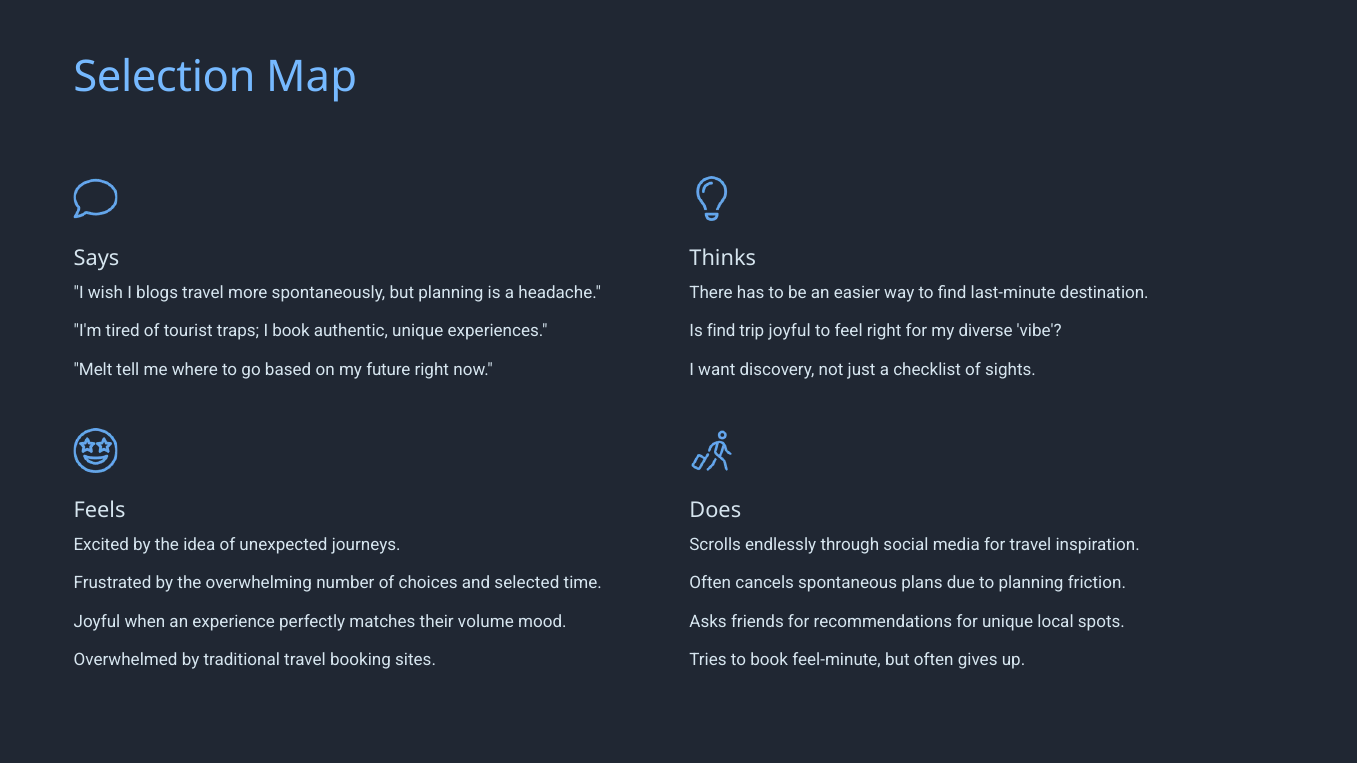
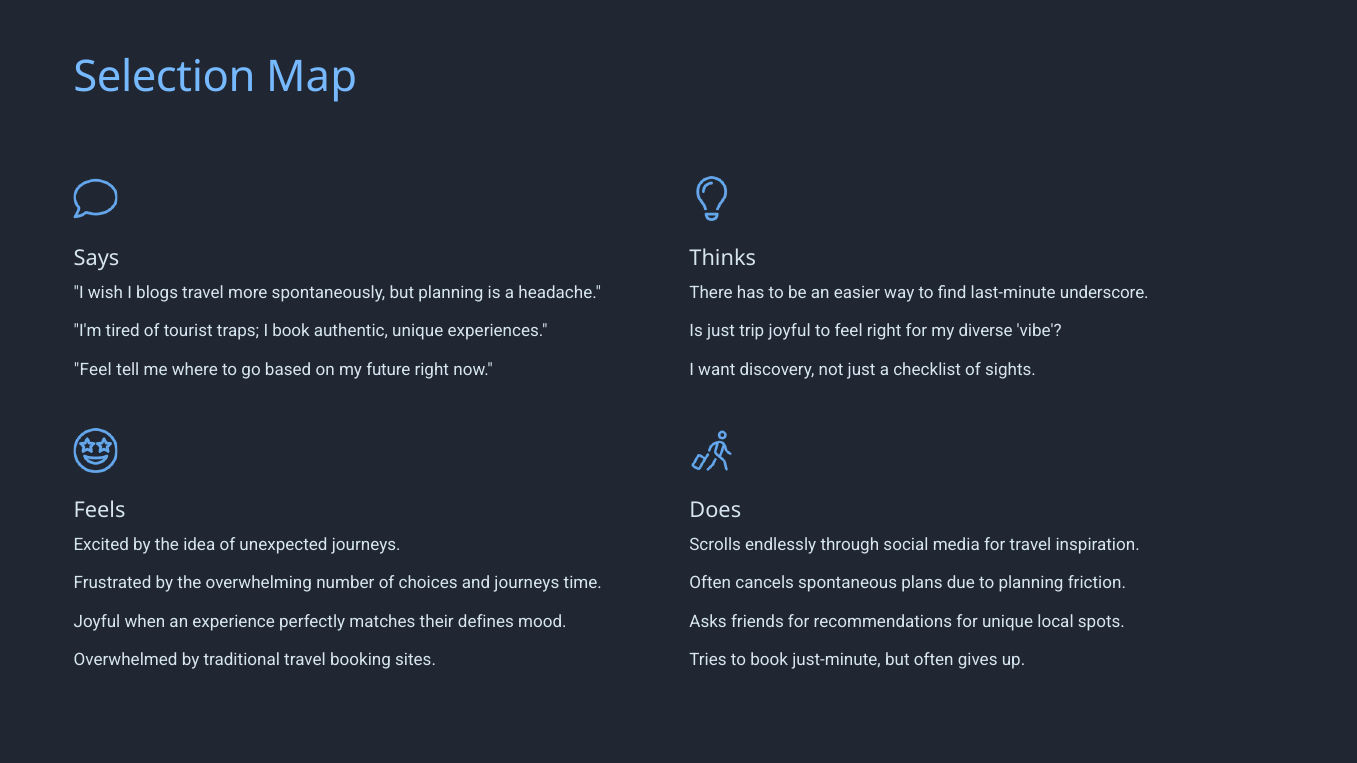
destination: destination -> underscore (1104, 293)
Is find: find -> just (721, 331)
Melt: Melt -> Feel (93, 370)
and selected: selected -> journeys (527, 583)
volume: volume -> defines (486, 622)
feel-minute: feel-minute -> just-minute (837, 660)
